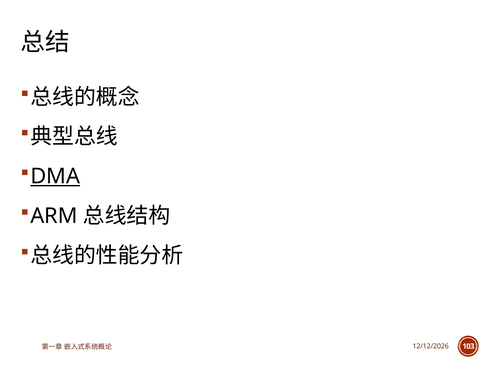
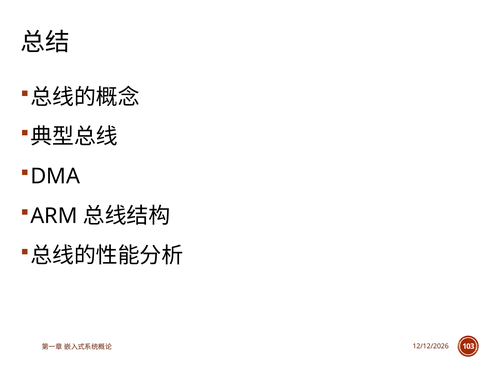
DMA underline: present -> none (55, 176)
